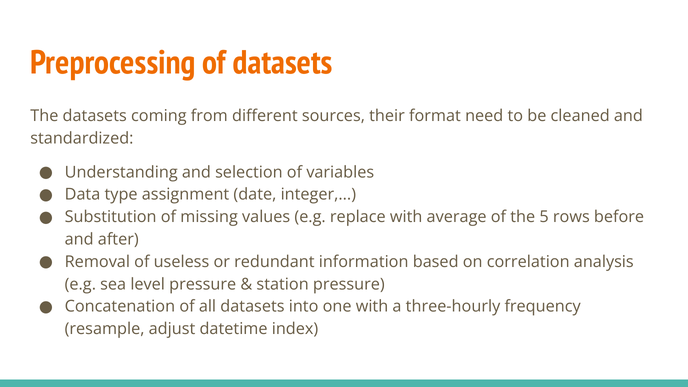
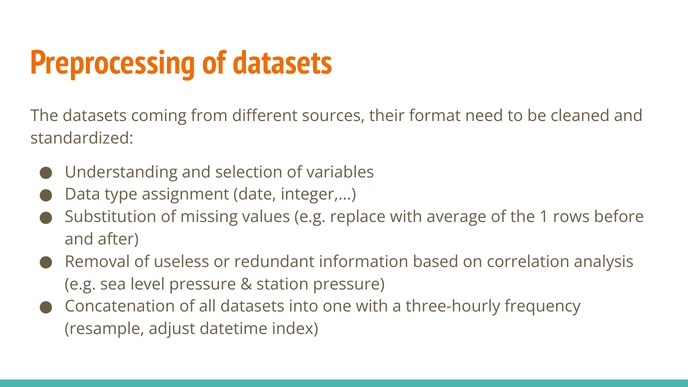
5: 5 -> 1 (544, 217)
